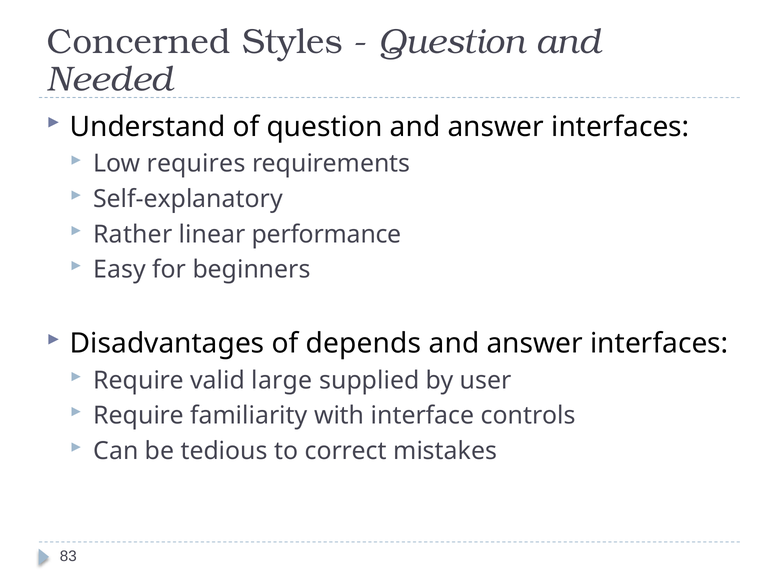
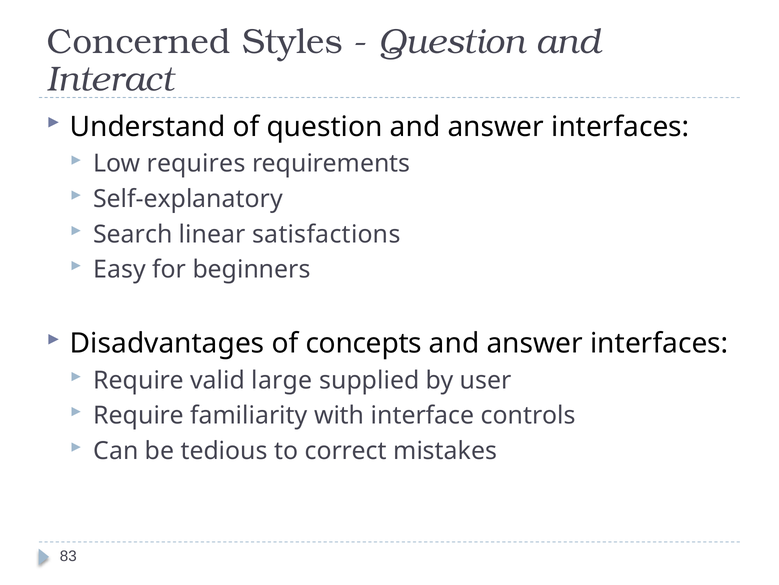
Needed: Needed -> Interact (110, 79)
Rather: Rather -> Search (133, 234)
performance: performance -> satisfactions (326, 234)
depends: depends -> concepts (364, 343)
